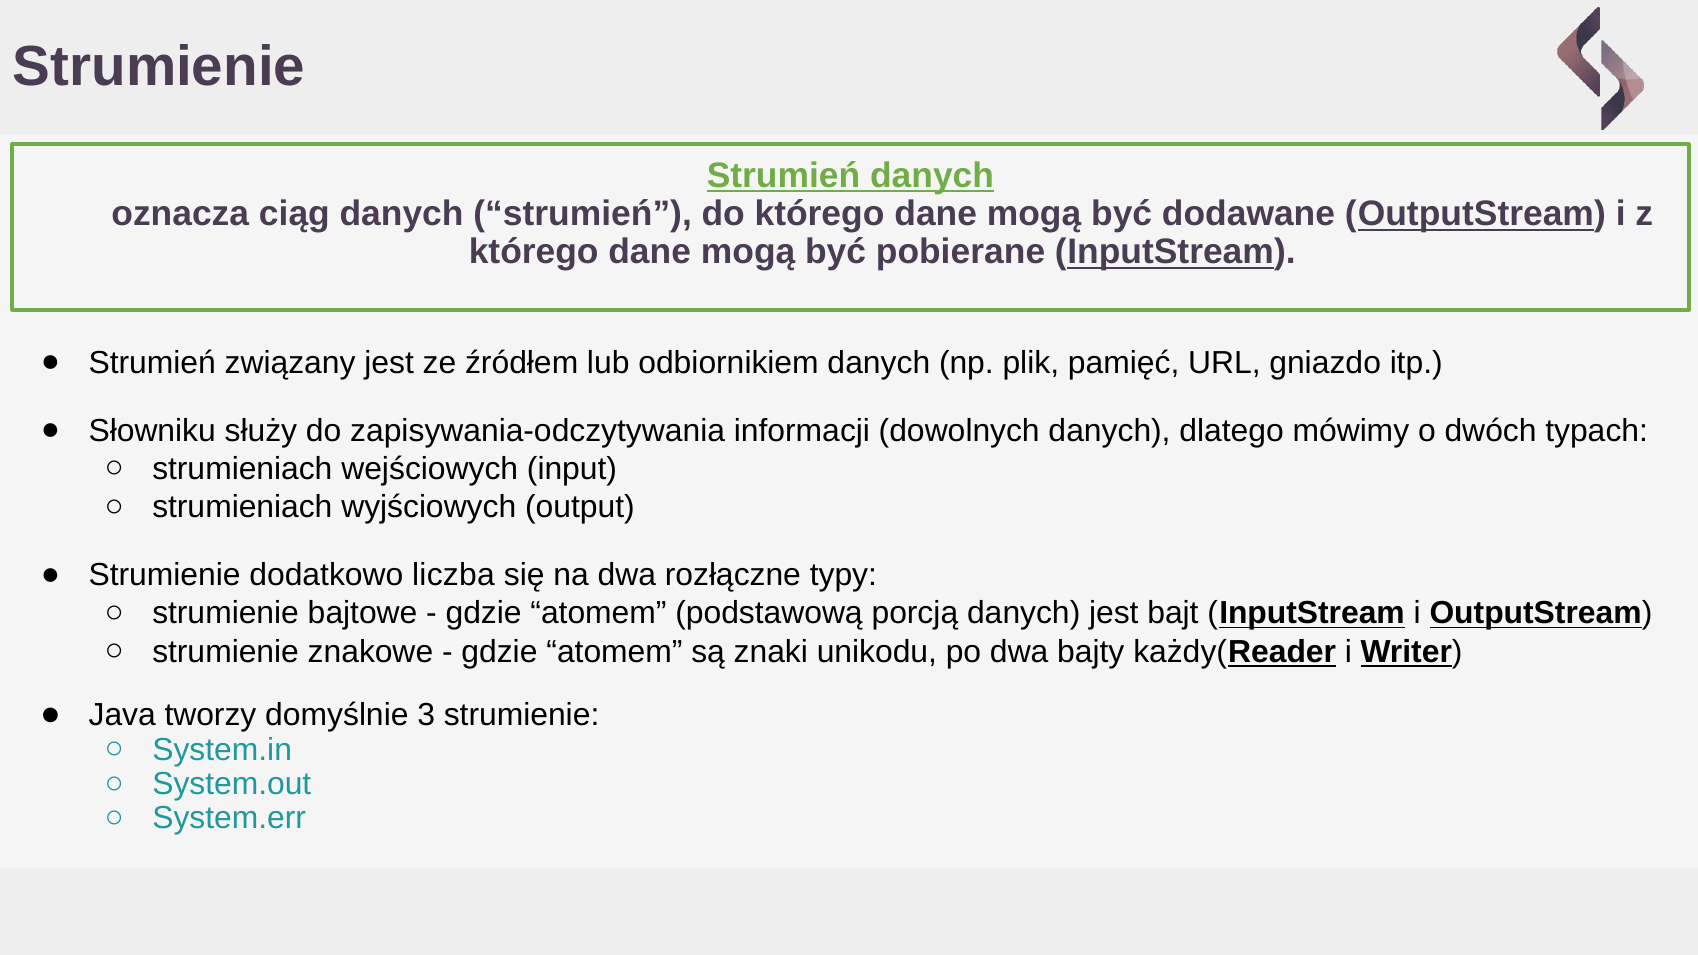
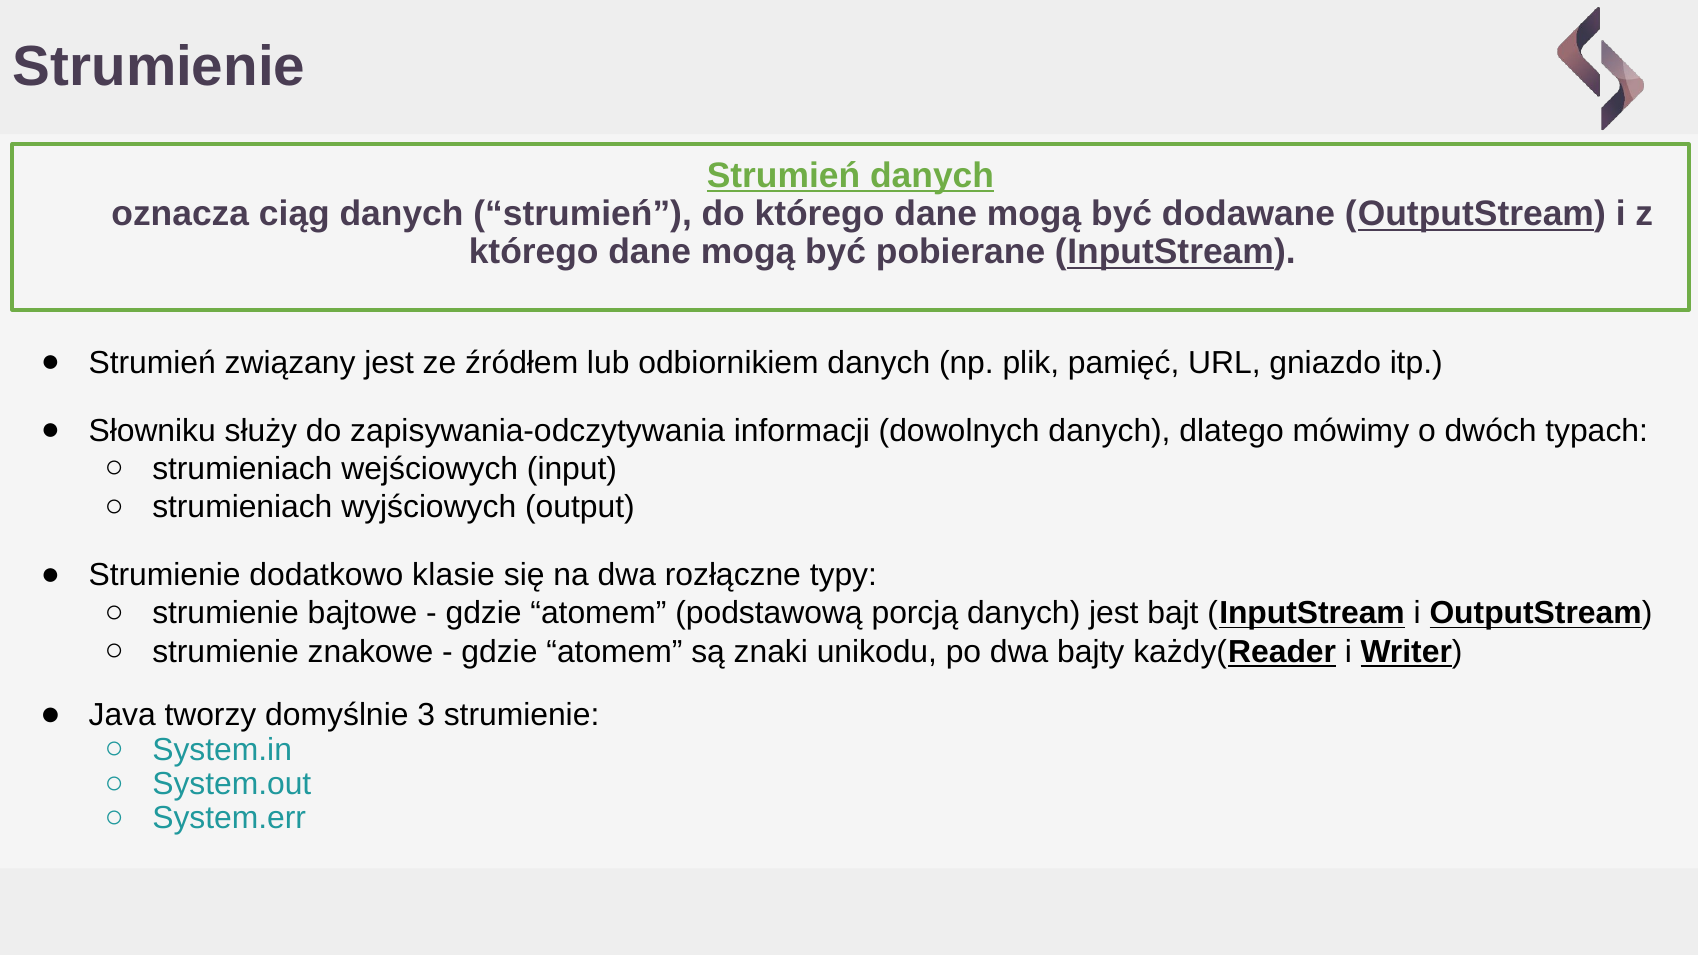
liczba: liczba -> klasie (453, 575)
